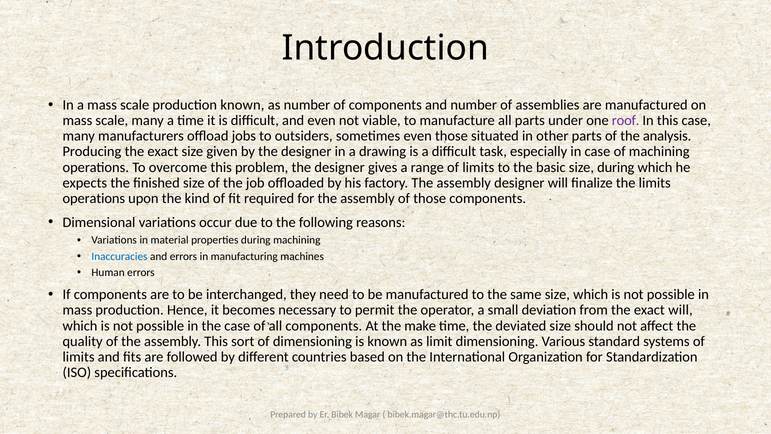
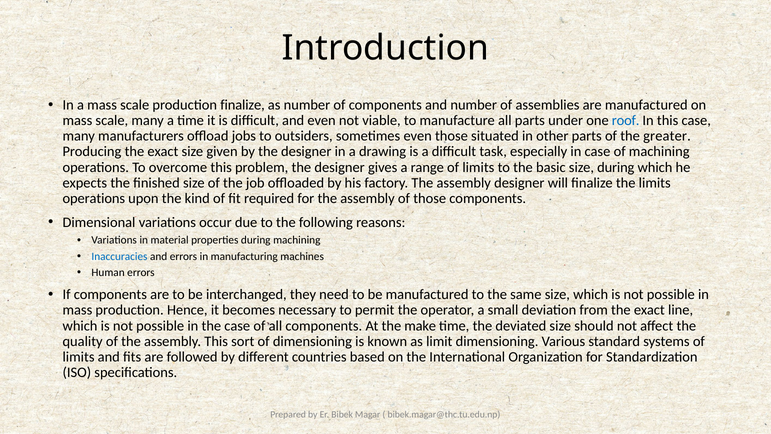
production known: known -> finalize (243, 105)
roof colour: purple -> blue (626, 120)
analysis: analysis -> greater (667, 136)
exact will: will -> line (681, 310)
